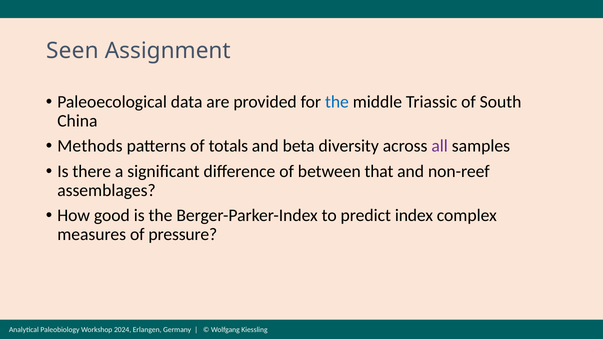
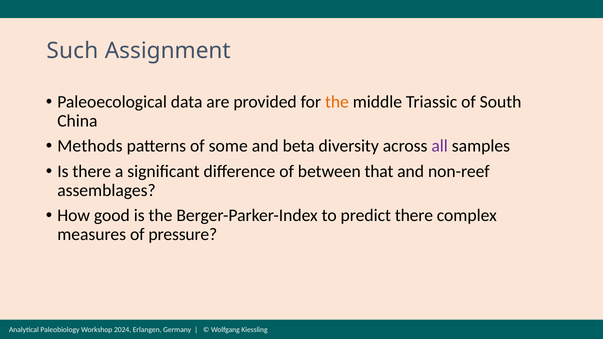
Seen: Seen -> Such (72, 51)
the colour: blue -> orange (337, 102)
totals: totals -> some (228, 146)
predict index: index -> there (414, 216)
